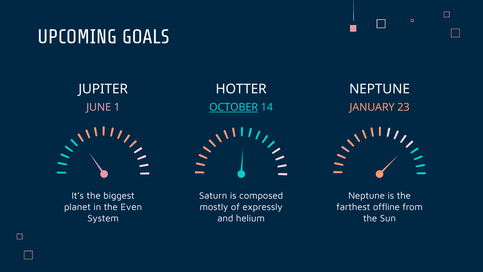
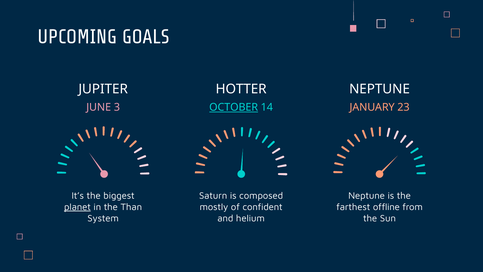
1: 1 -> 3 (117, 107)
planet underline: none -> present (77, 207)
Even: Even -> Than (131, 207)
expressly: expressly -> confident (263, 207)
